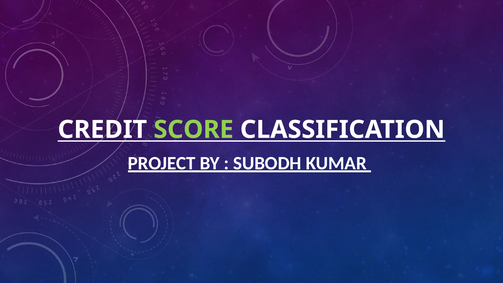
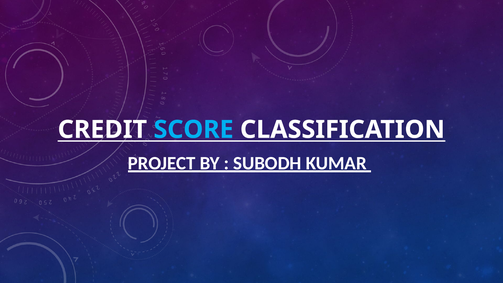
SCORE colour: light green -> light blue (194, 130)
